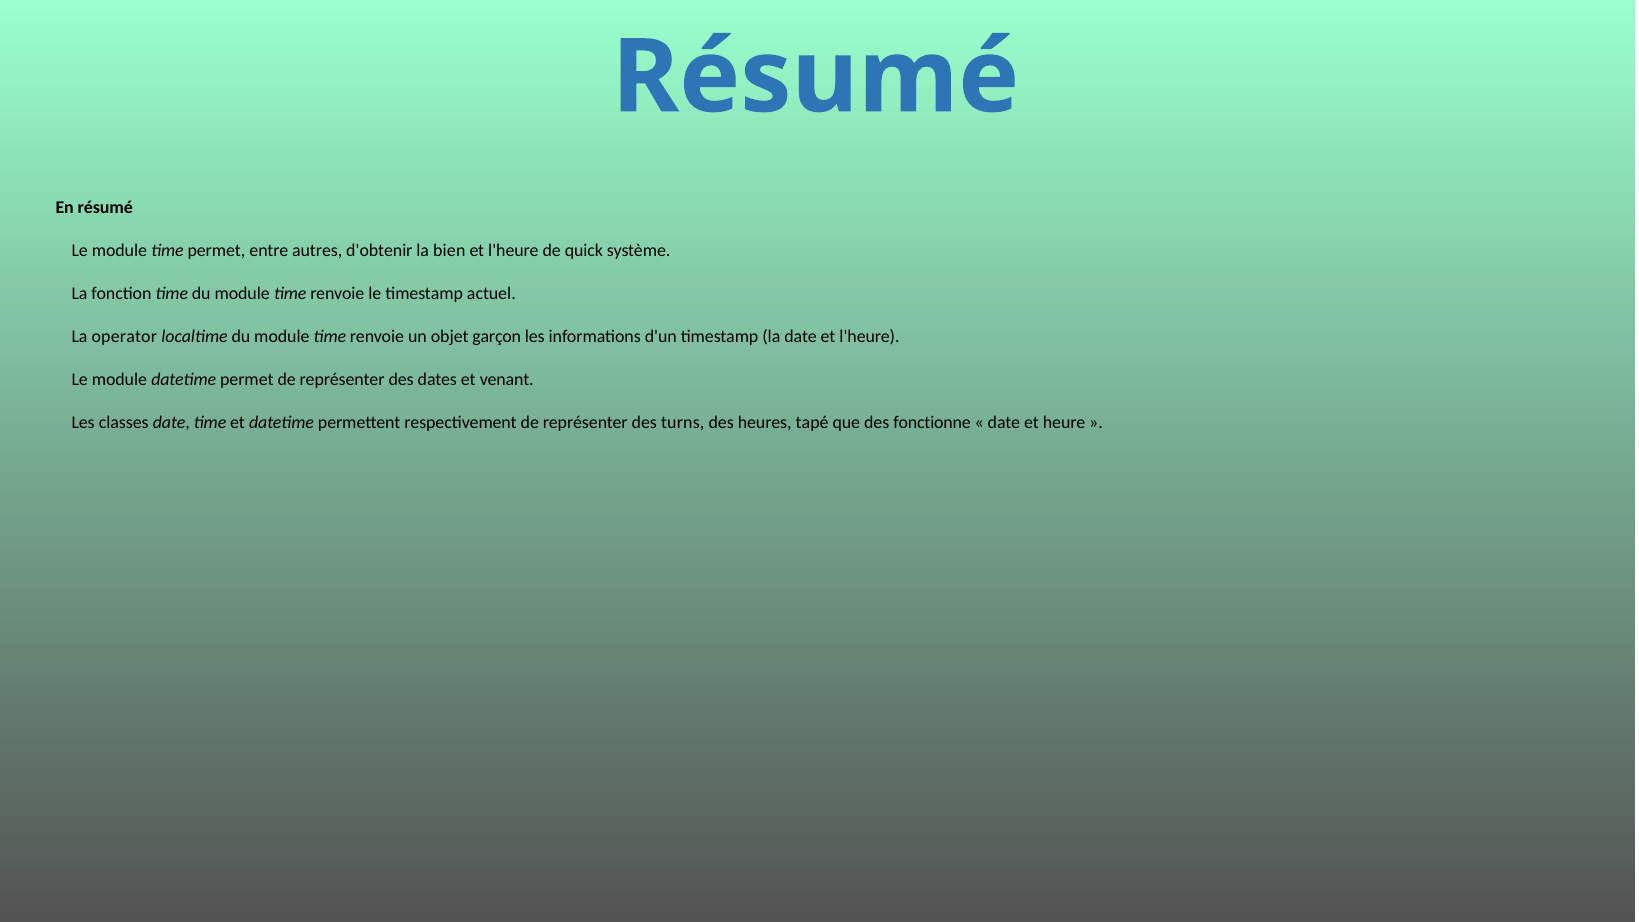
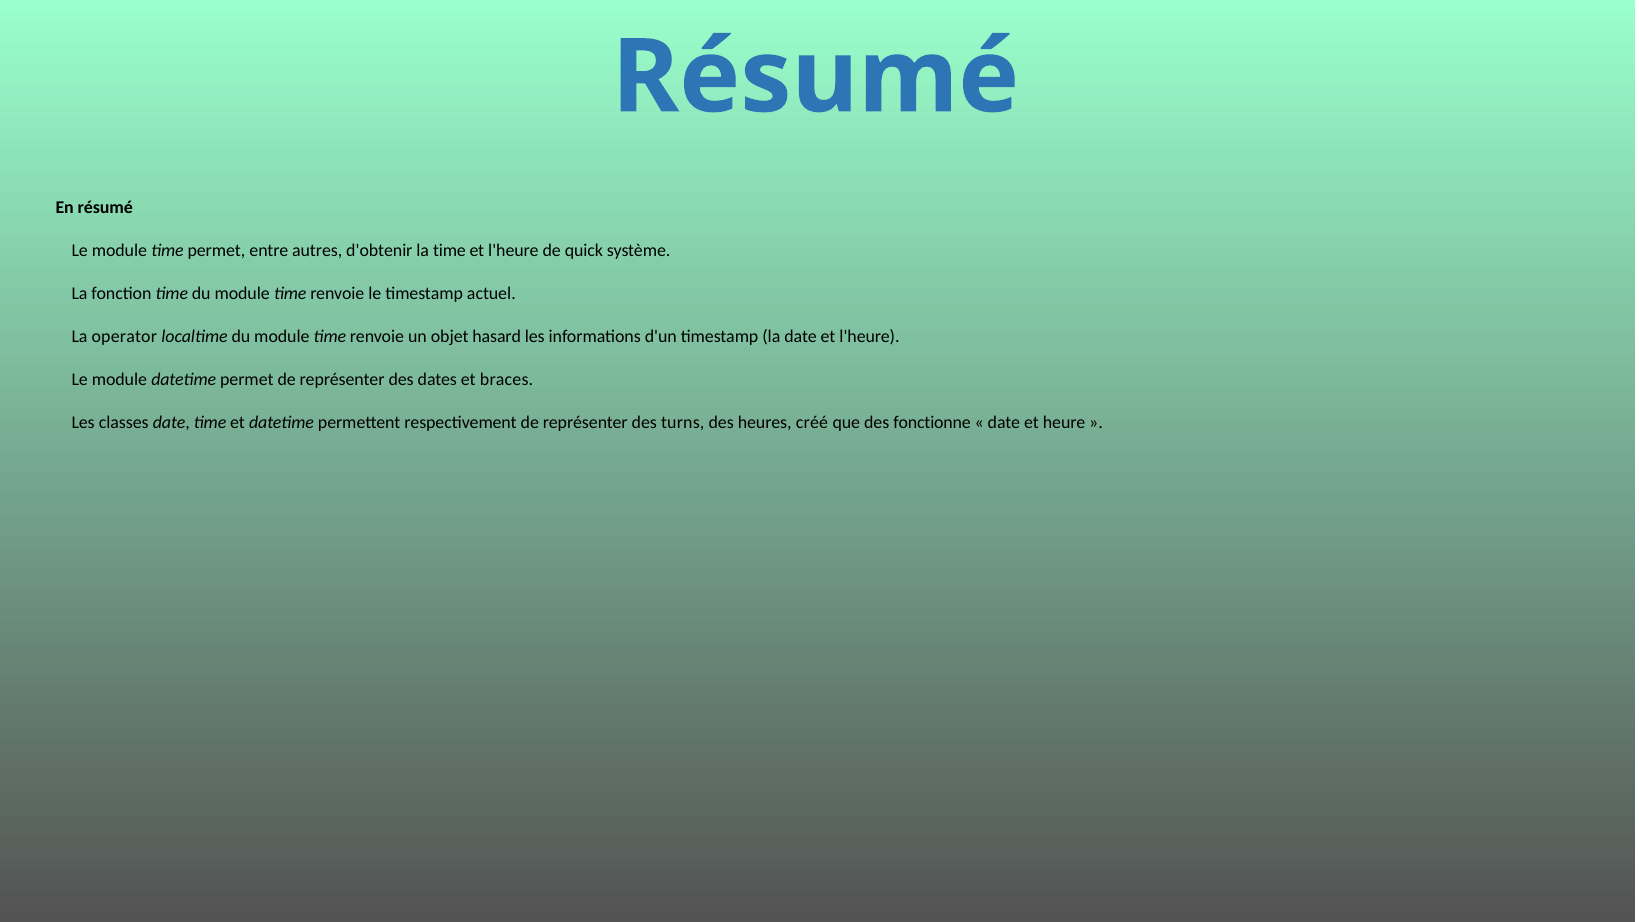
la bien: bien -> time (449, 251)
garçon: garçon -> hasard (497, 337)
venant: venant -> braces (507, 380)
tapé: tapé -> créé (812, 422)
